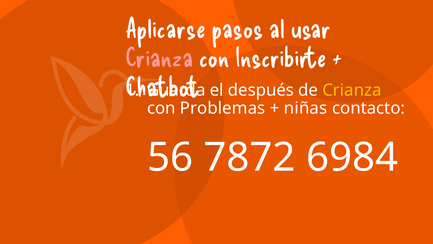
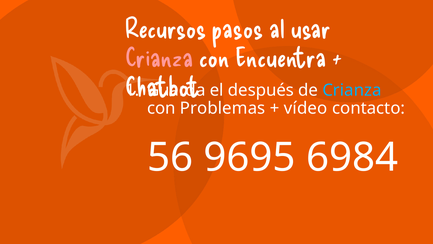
Aplicarse: Aplicarse -> Recursos (166, 29)
Inscribirte: Inscribirte -> Encuentra (281, 58)
Crianza colour: yellow -> light blue (352, 90)
niñas: niñas -> vídeo (306, 108)
7872: 7872 -> 9695 (250, 157)
